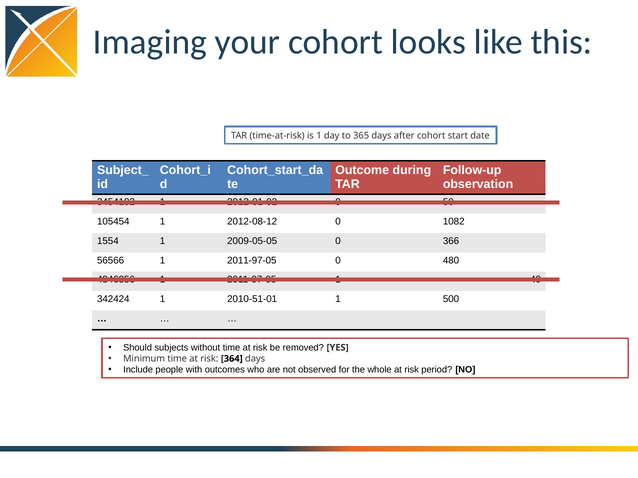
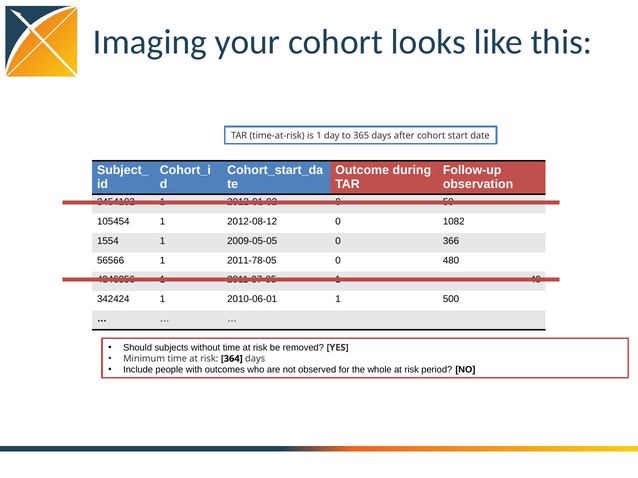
2011-97-05: 2011-97-05 -> 2011-78-05 (252, 261)
2010-51-01: 2010-51-01 -> 2010-06-01 (252, 299)
